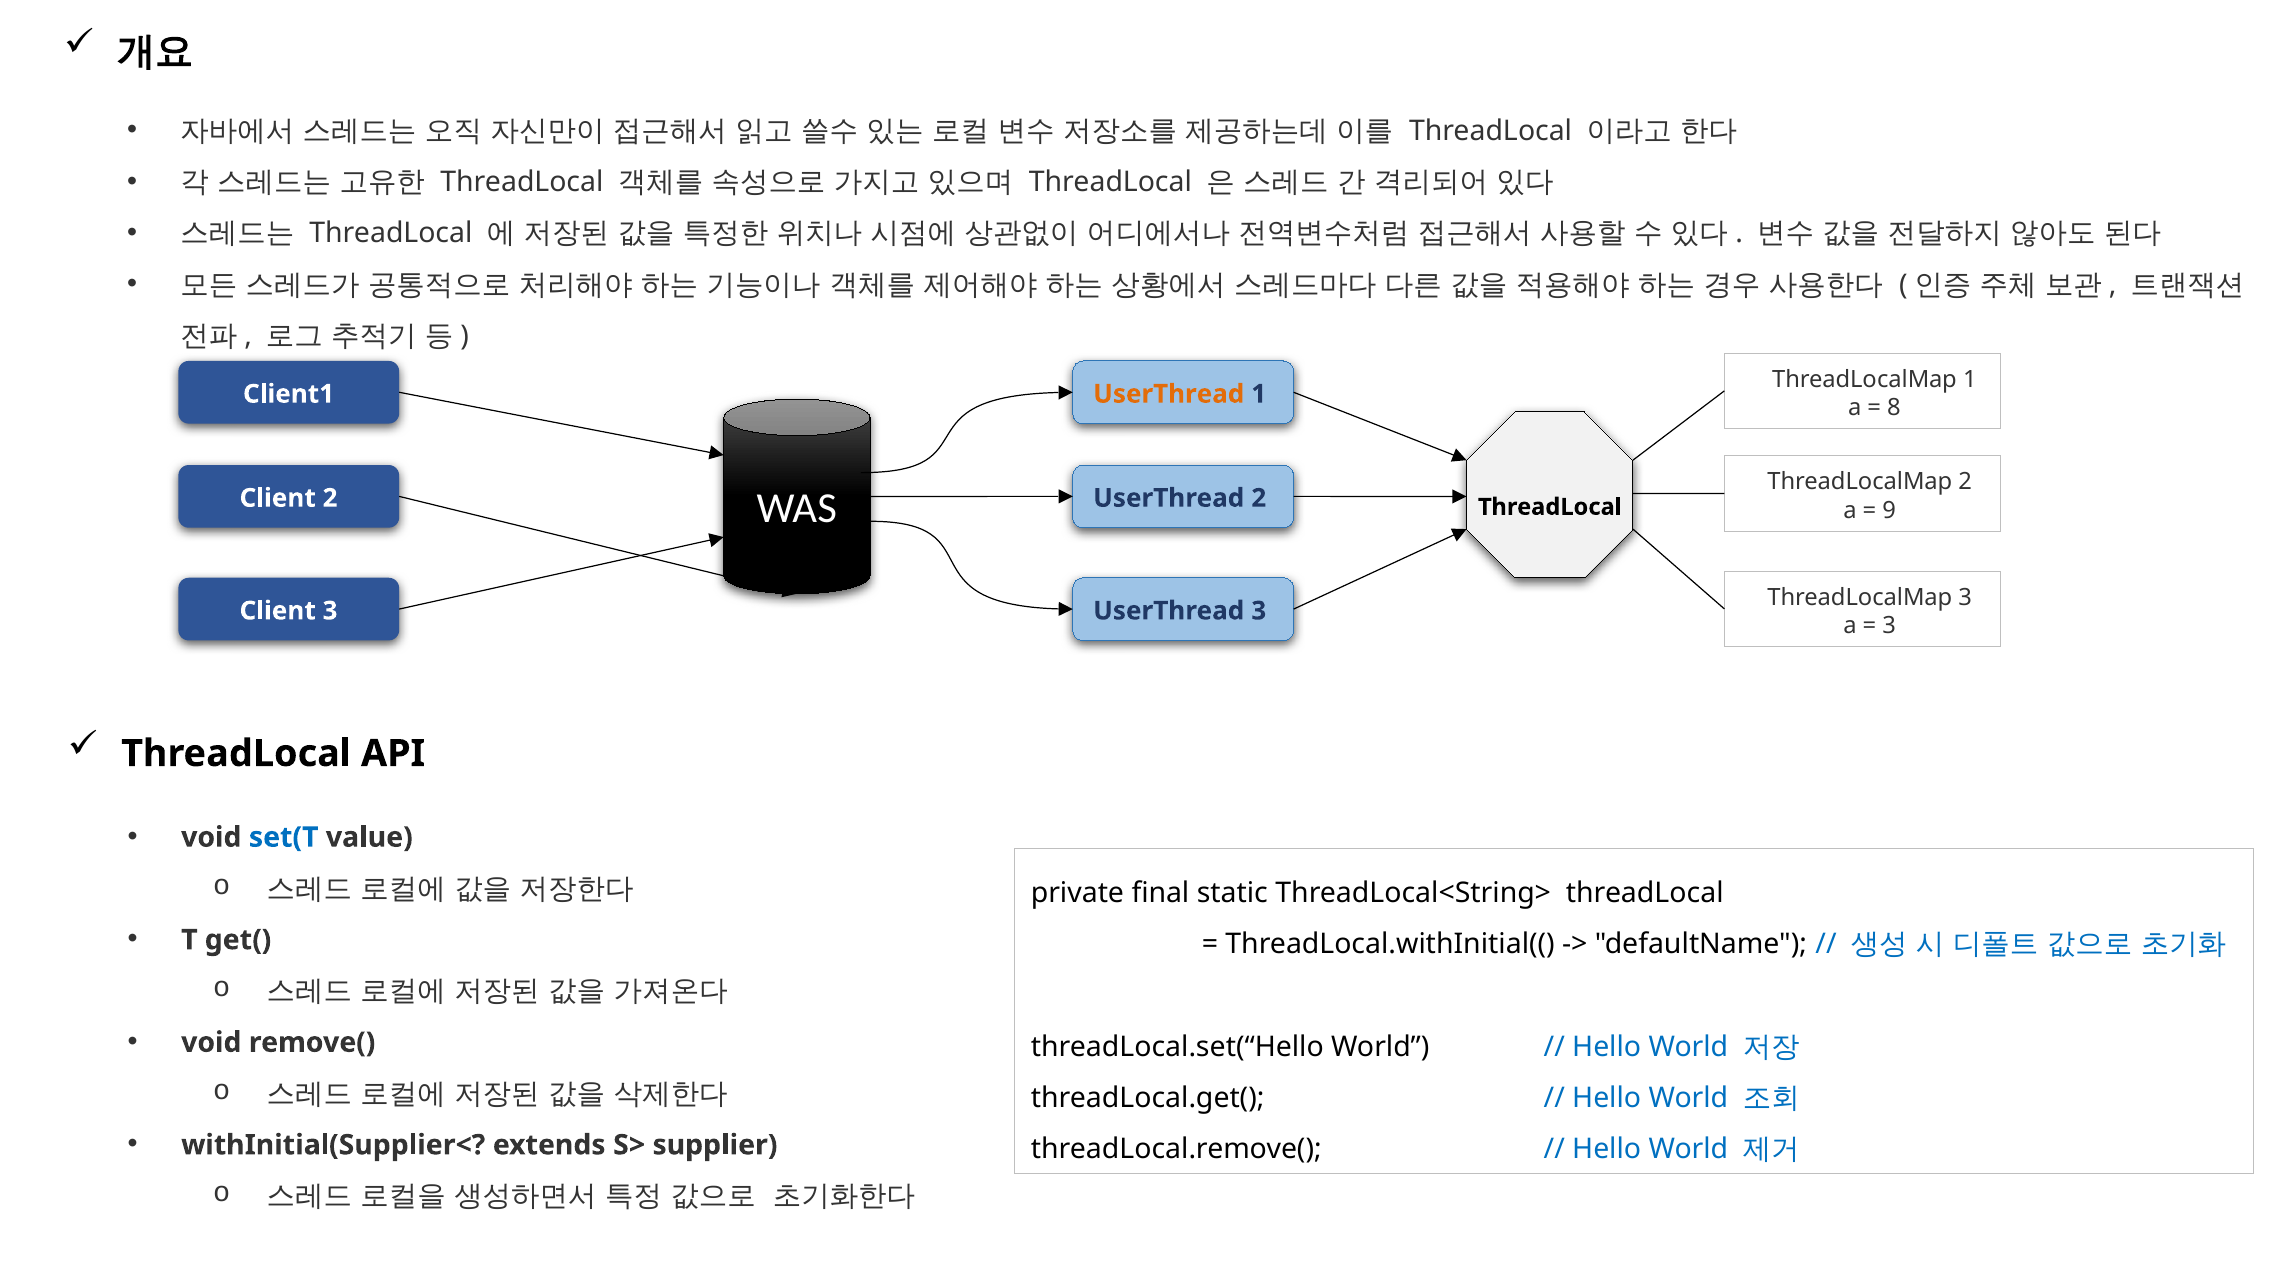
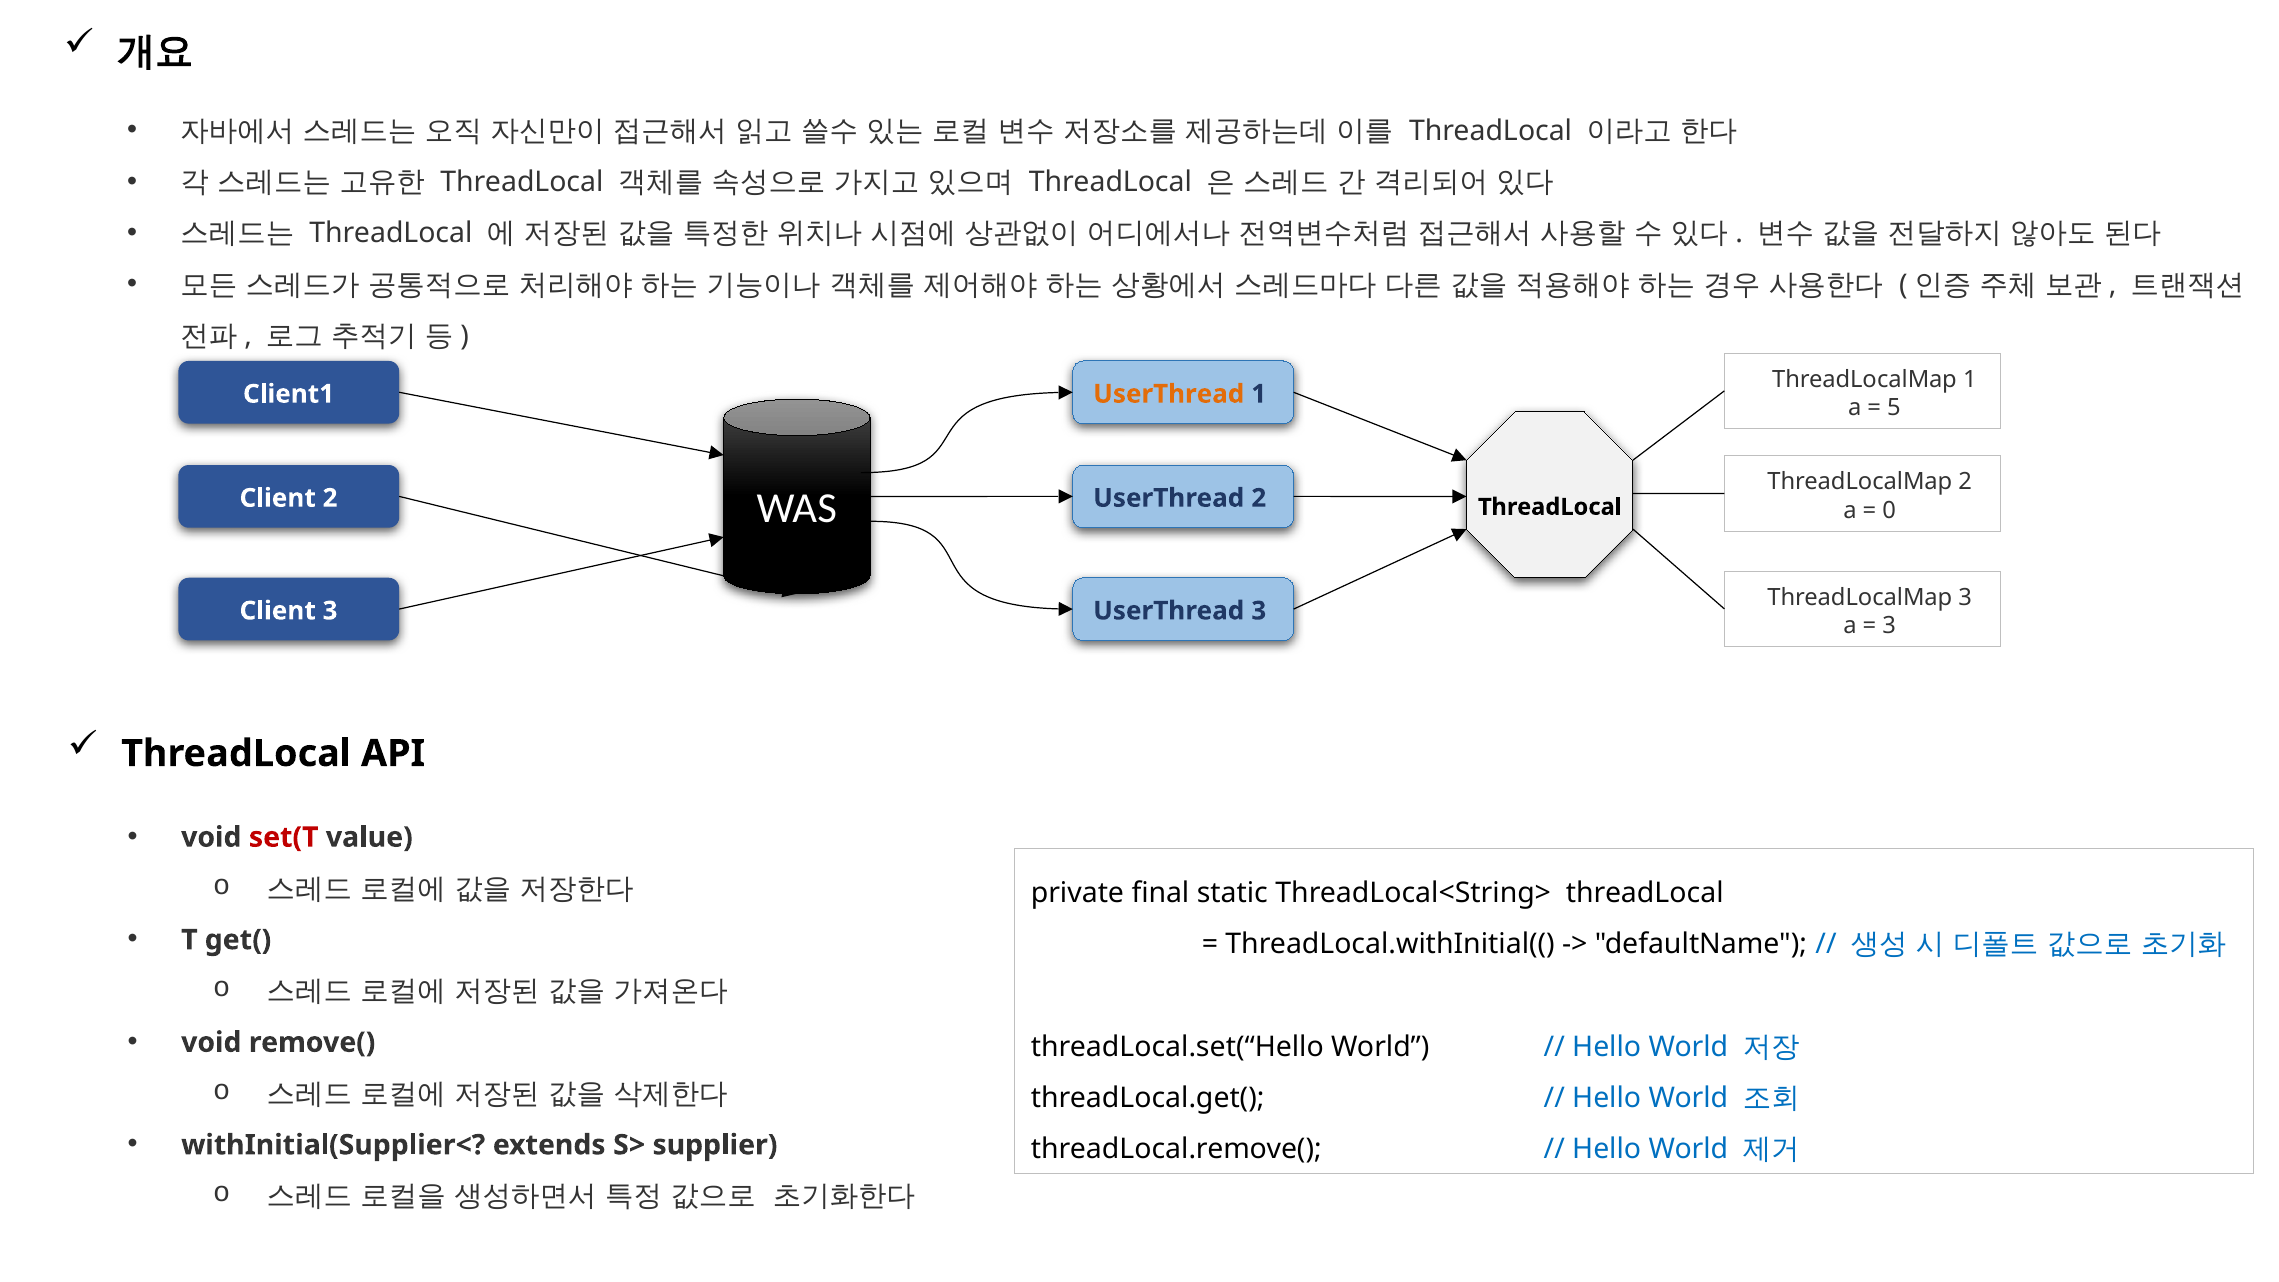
8: 8 -> 5 (1894, 408)
9: 9 -> 0 (1889, 510)
set(T colour: blue -> red (284, 837)
